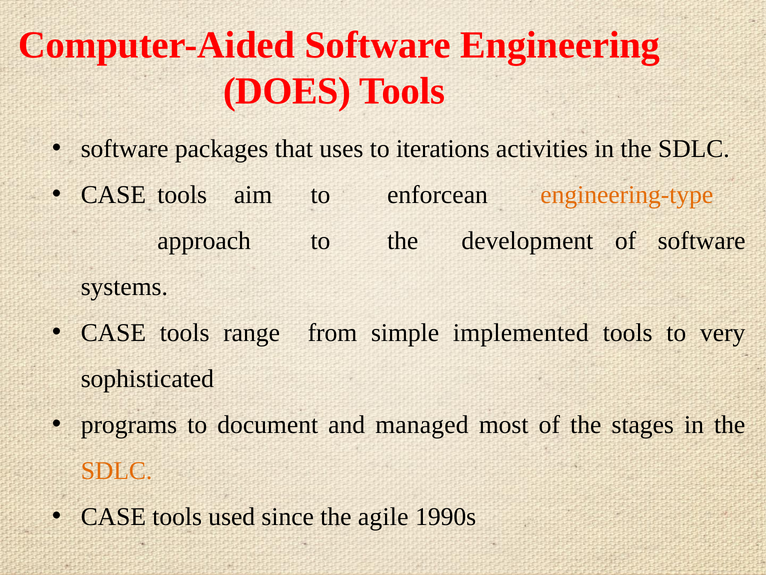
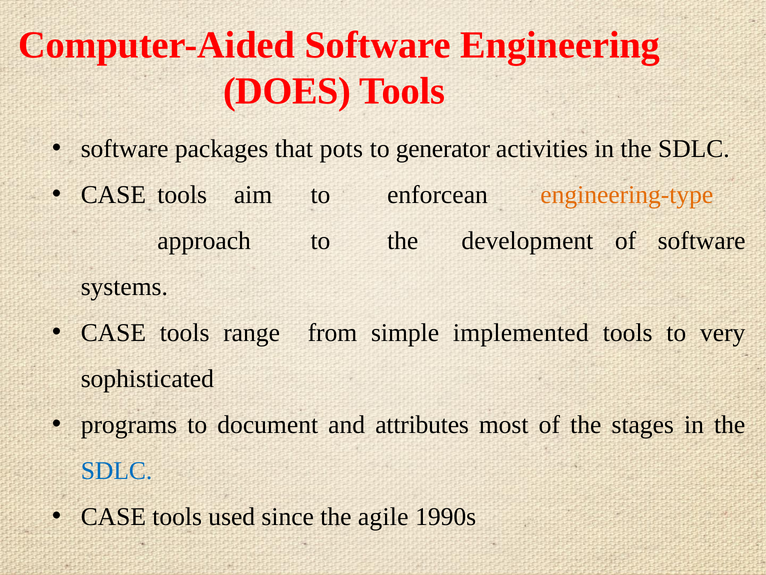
uses: uses -> pots (341, 149)
iterations: iterations -> generator (443, 149)
managed: managed -> attributes (422, 424)
SDLC colour: orange -> blue (117, 470)
